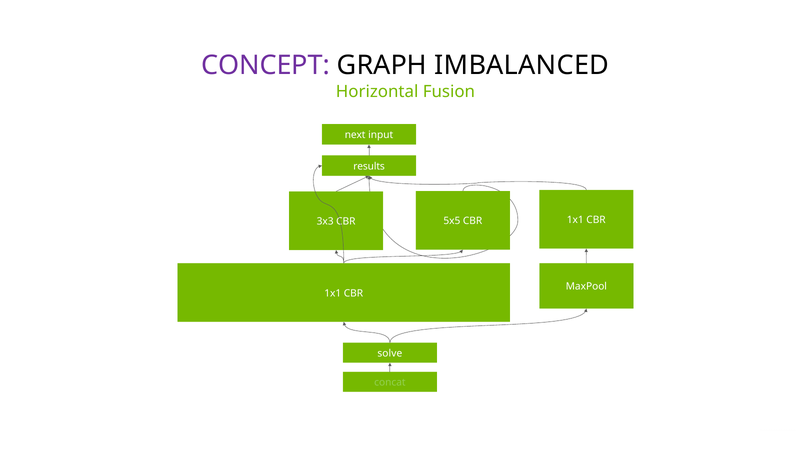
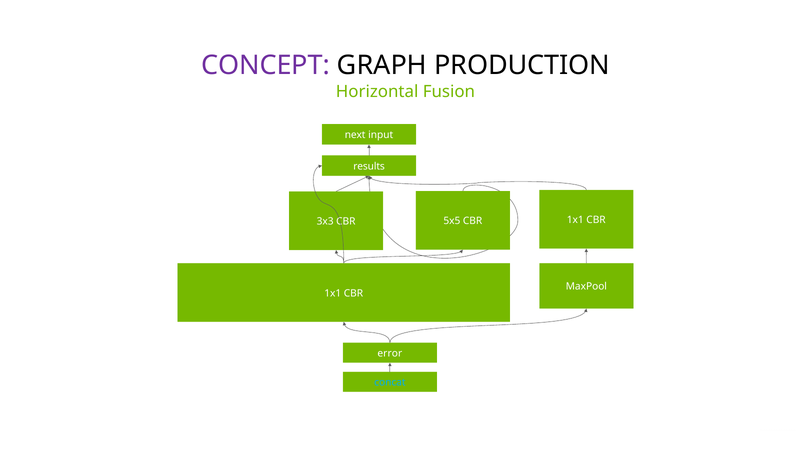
IMBALANCED: IMBALANCED -> PRODUCTION (522, 65)
solve: solve -> error (390, 354)
concat colour: light green -> light blue (390, 383)
